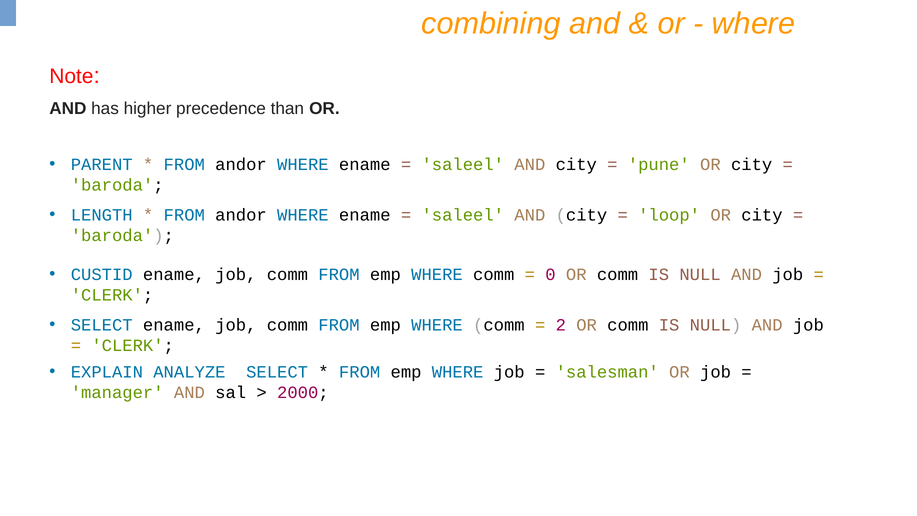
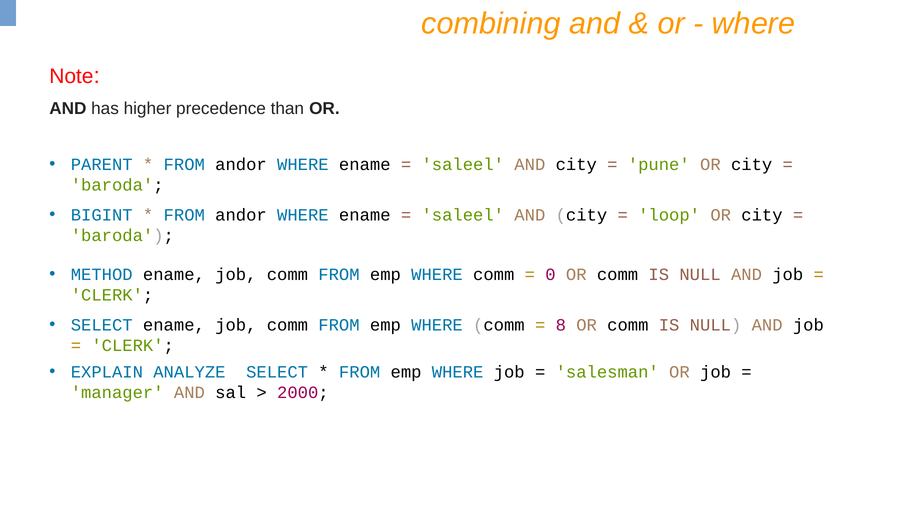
LENGTH: LENGTH -> BIGINT (102, 215)
CUSTID: CUSTID -> METHOD (102, 274)
2: 2 -> 8 (561, 325)
